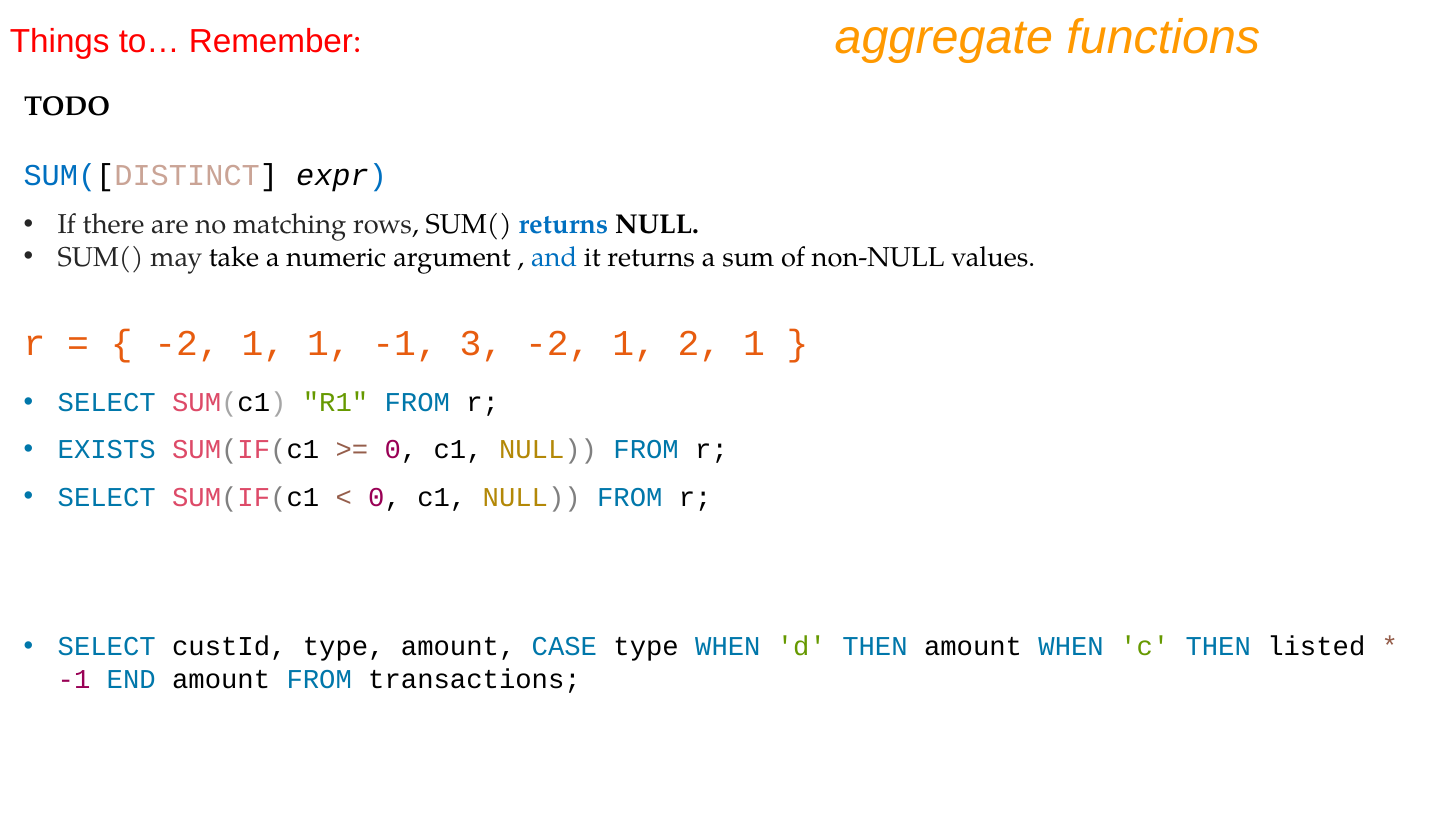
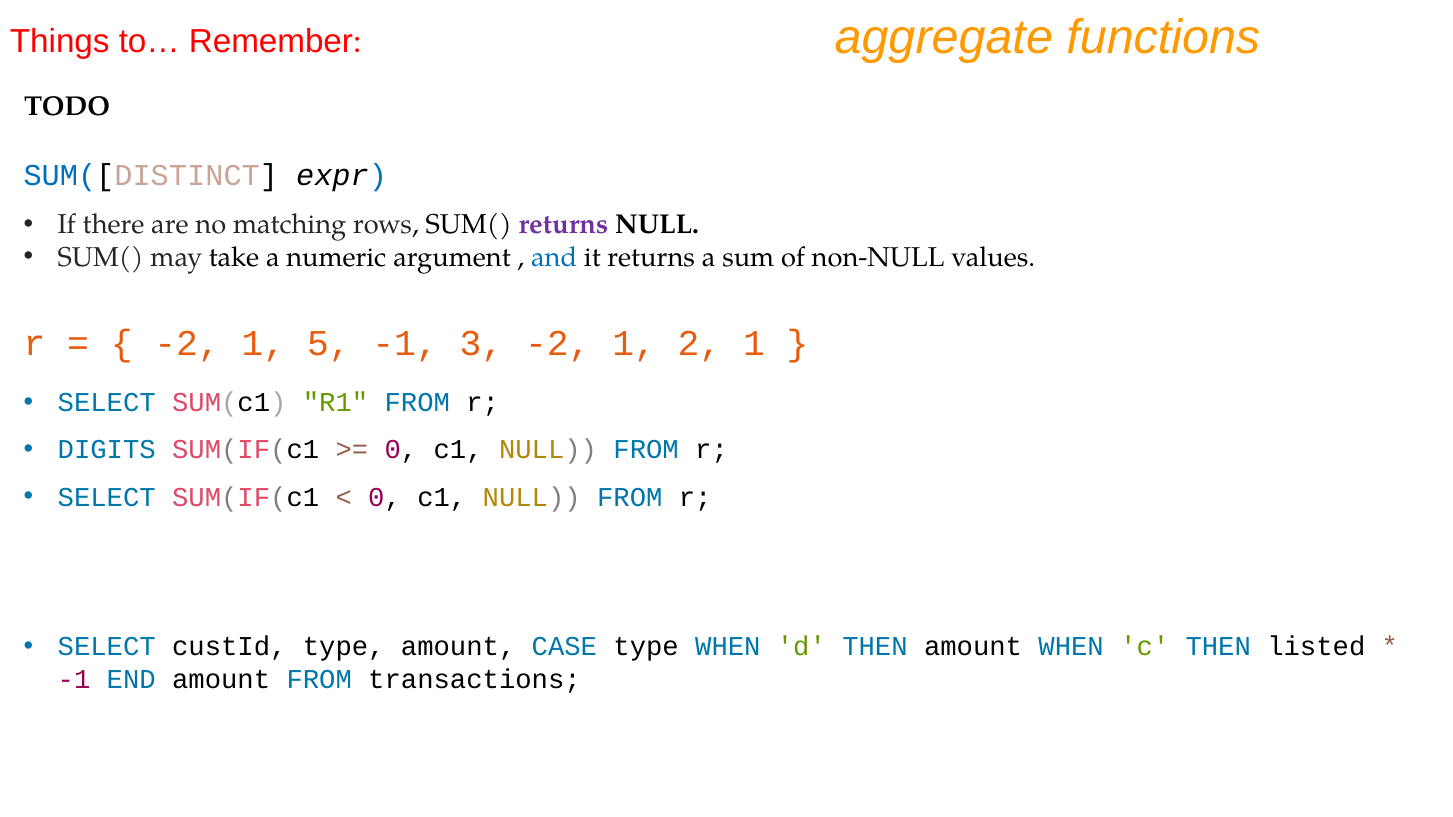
returns colour: blue -> purple (563, 225)
1 1: 1 -> 5 (329, 344)
EXISTS: EXISTS -> DIGITS (107, 450)
